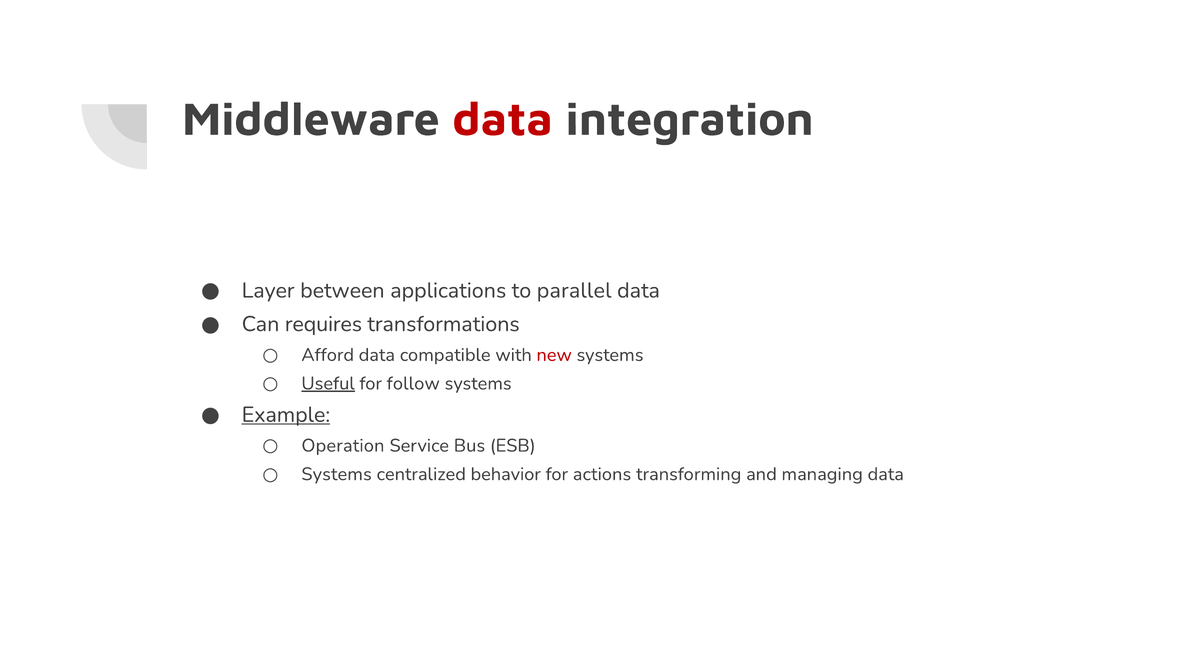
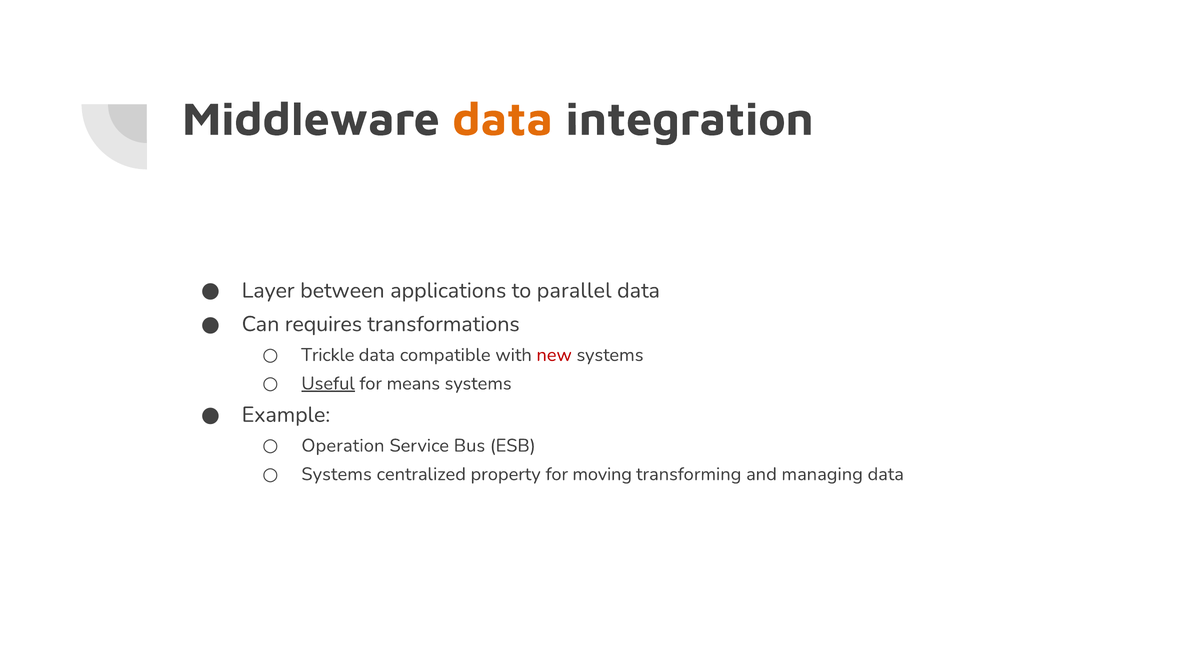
data colour: red -> orange (503, 119)
Afford: Afford -> Trickle (328, 355)
follow: follow -> means (413, 383)
Example underline: present -> none (286, 415)
behavior: behavior -> property (506, 474)
actions: actions -> moving (602, 474)
